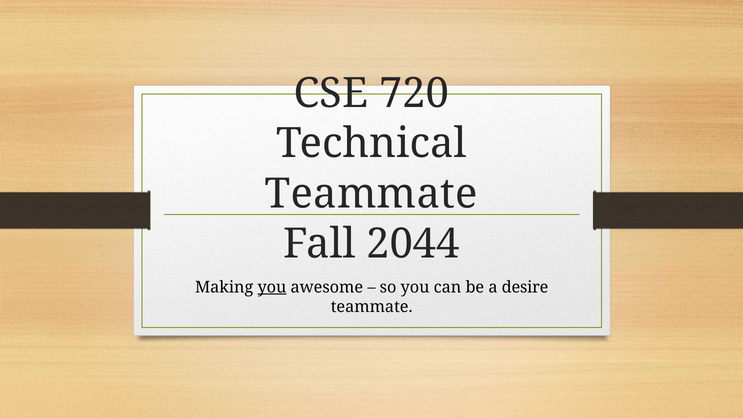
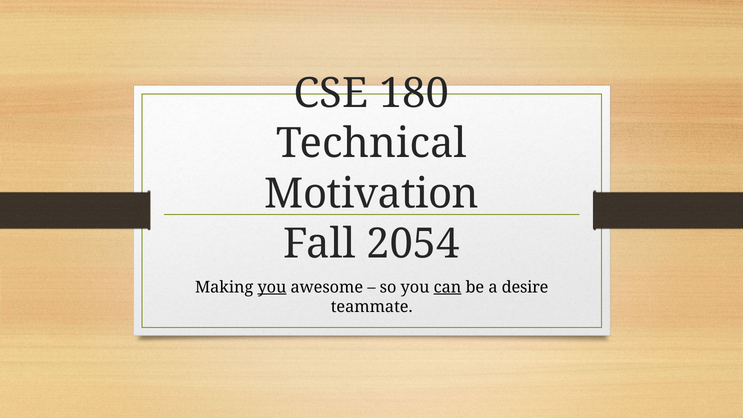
720: 720 -> 180 (414, 93)
Teammate: Teammate -> Motivation (372, 194)
2044: 2044 -> 2054 (413, 244)
can underline: none -> present (448, 287)
